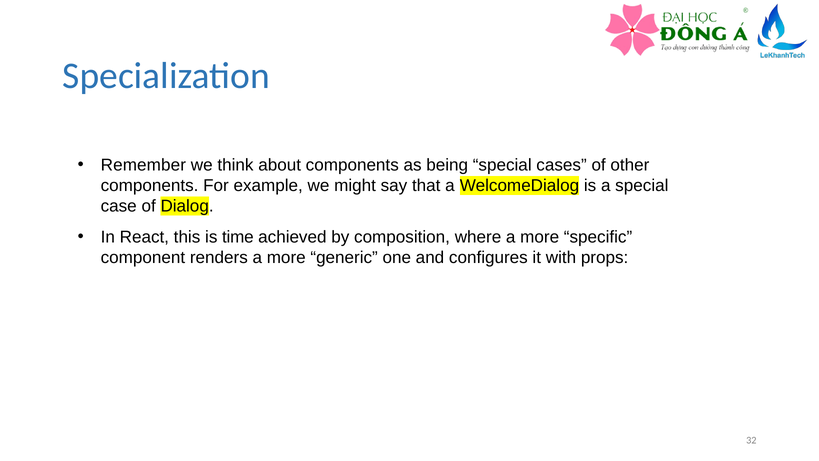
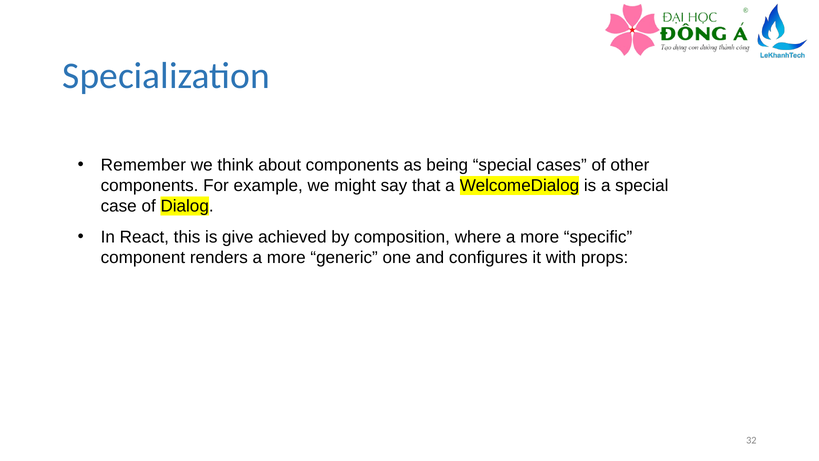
time: time -> give (238, 237)
